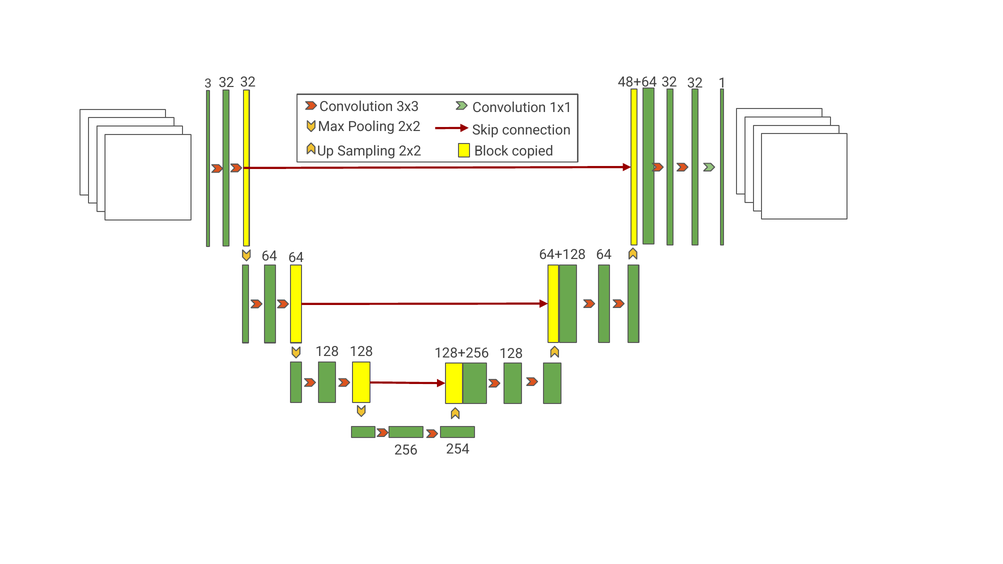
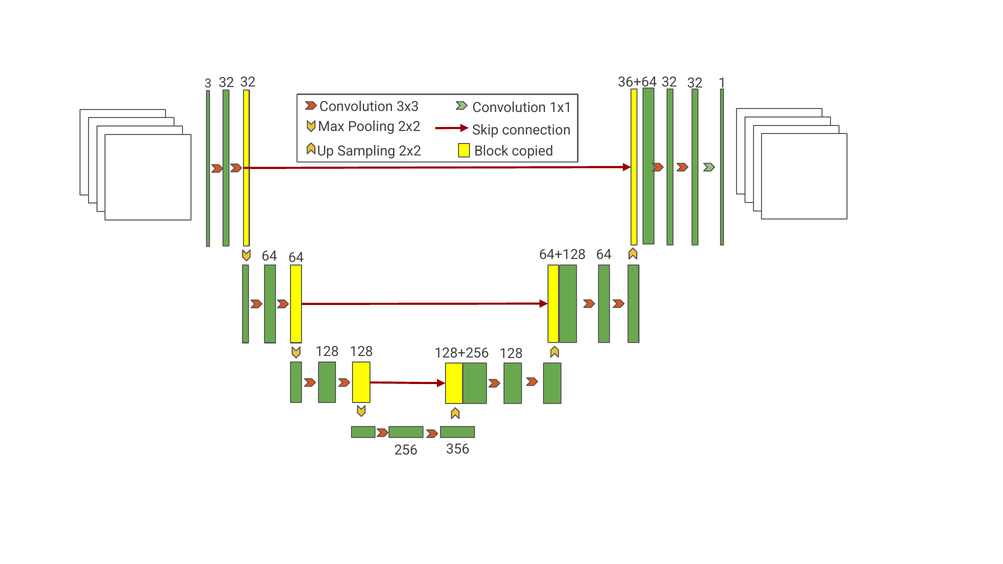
48+64: 48+64 -> 36+64 (637, 82)
254: 254 -> 356 (458, 449)
